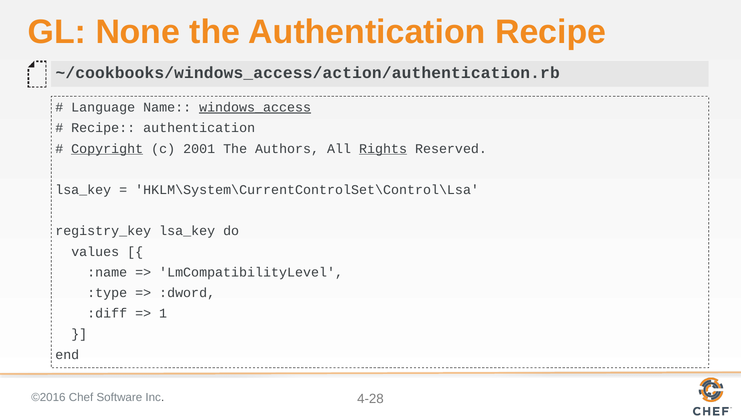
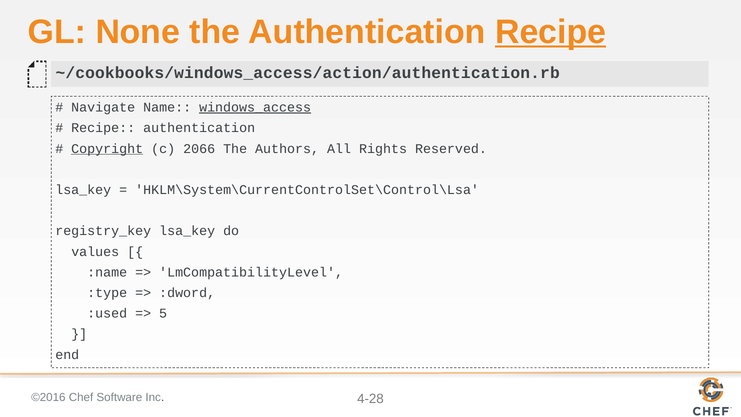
Recipe underline: none -> present (551, 32)
Language: Language -> Navigate (103, 107)
2001: 2001 -> 2066 (199, 149)
Rights underline: present -> none (383, 149)
:diff: :diff -> :used (107, 313)
1: 1 -> 5 (163, 313)
